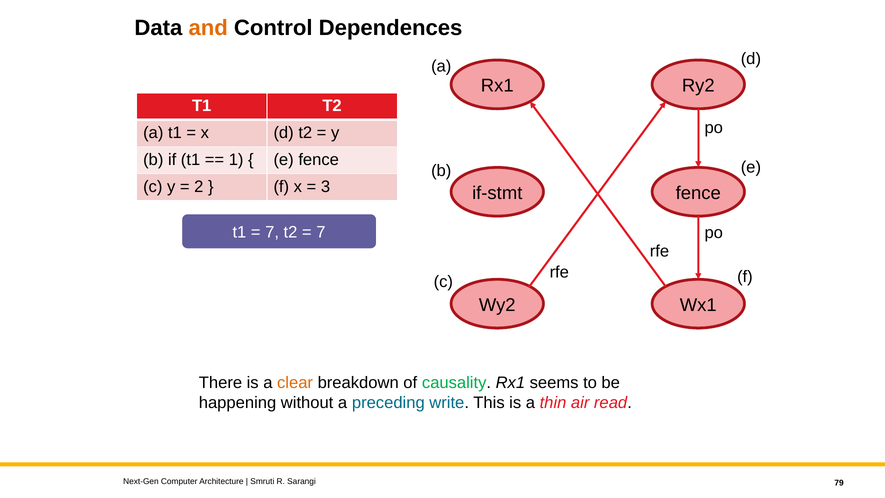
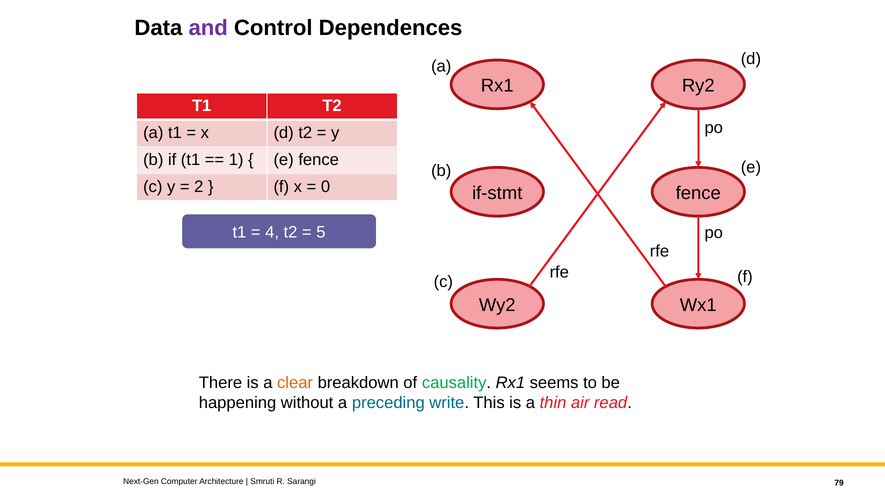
and colour: orange -> purple (208, 28)
3: 3 -> 0 (326, 187)
7: 7 -> 4 (272, 232)
7: 7 -> 5 (321, 232)
